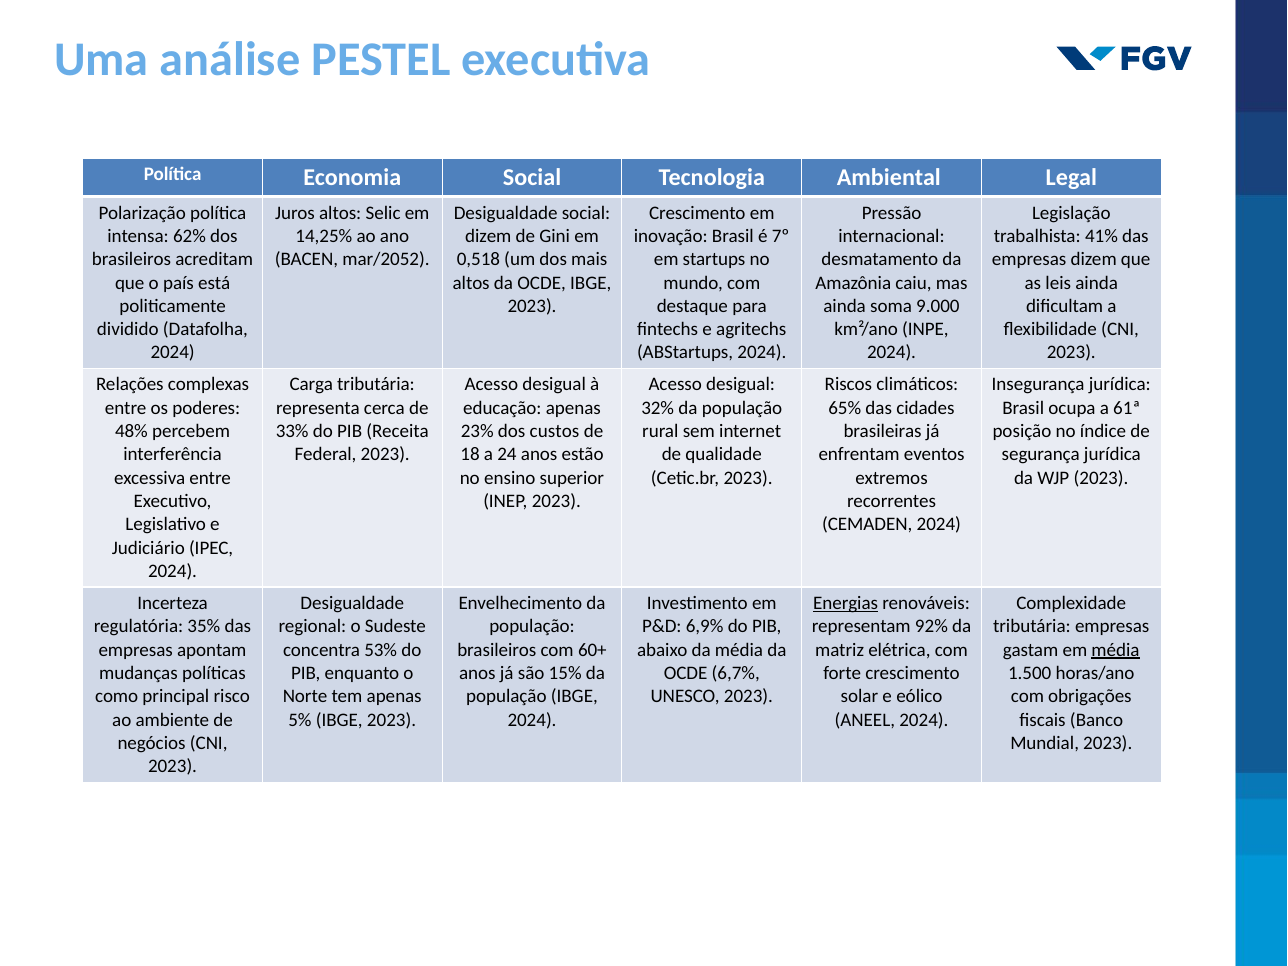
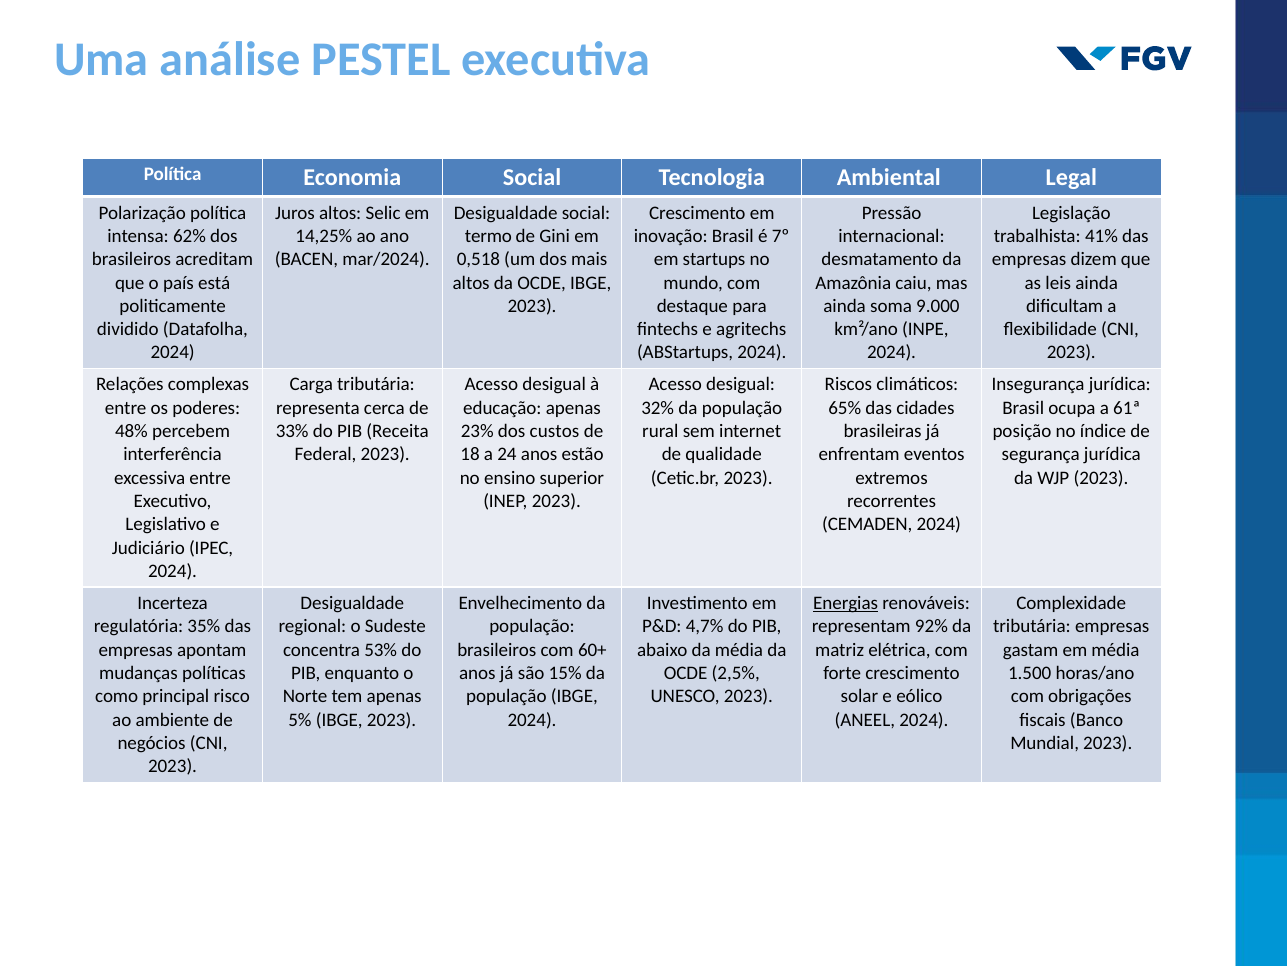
dizem: dizem -> termo (488, 236)
mar/2052: mar/2052 -> mar/2024 (386, 259)
6,9%: 6,9% -> 4,7% (705, 627)
média underline: present -> none (1116, 650)
6,7%: 6,7% -> 2,5% (736, 673)
